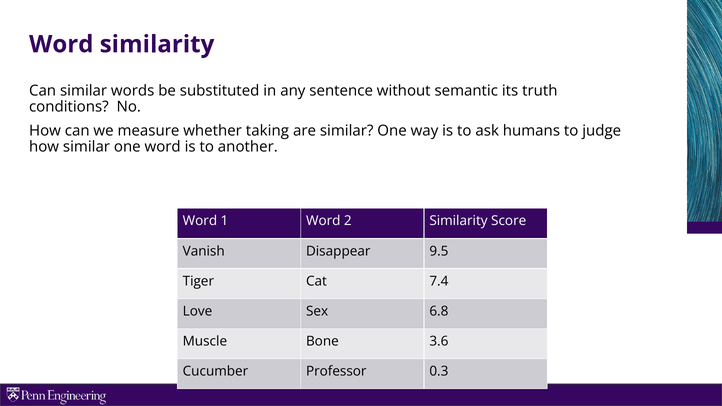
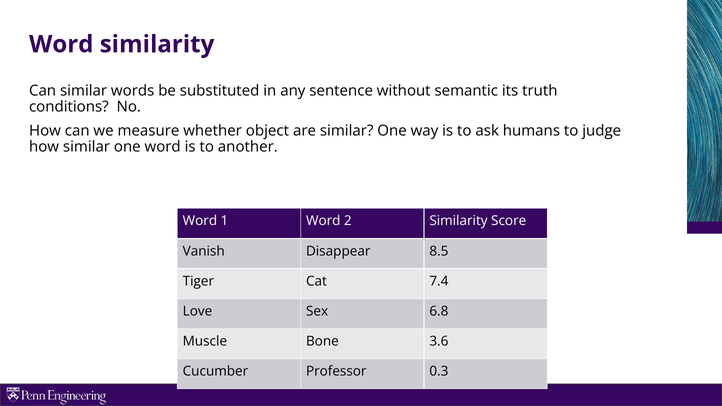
taking: taking -> object (267, 131)
9.5: 9.5 -> 8.5 (439, 251)
